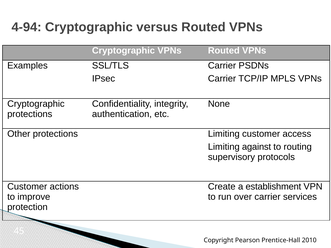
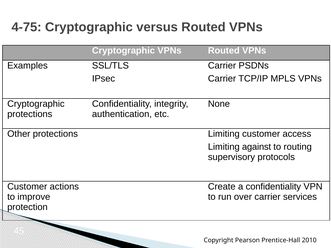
4-94: 4-94 -> 4-75 (27, 27)
a establishment: establishment -> confidentiality (273, 187)
